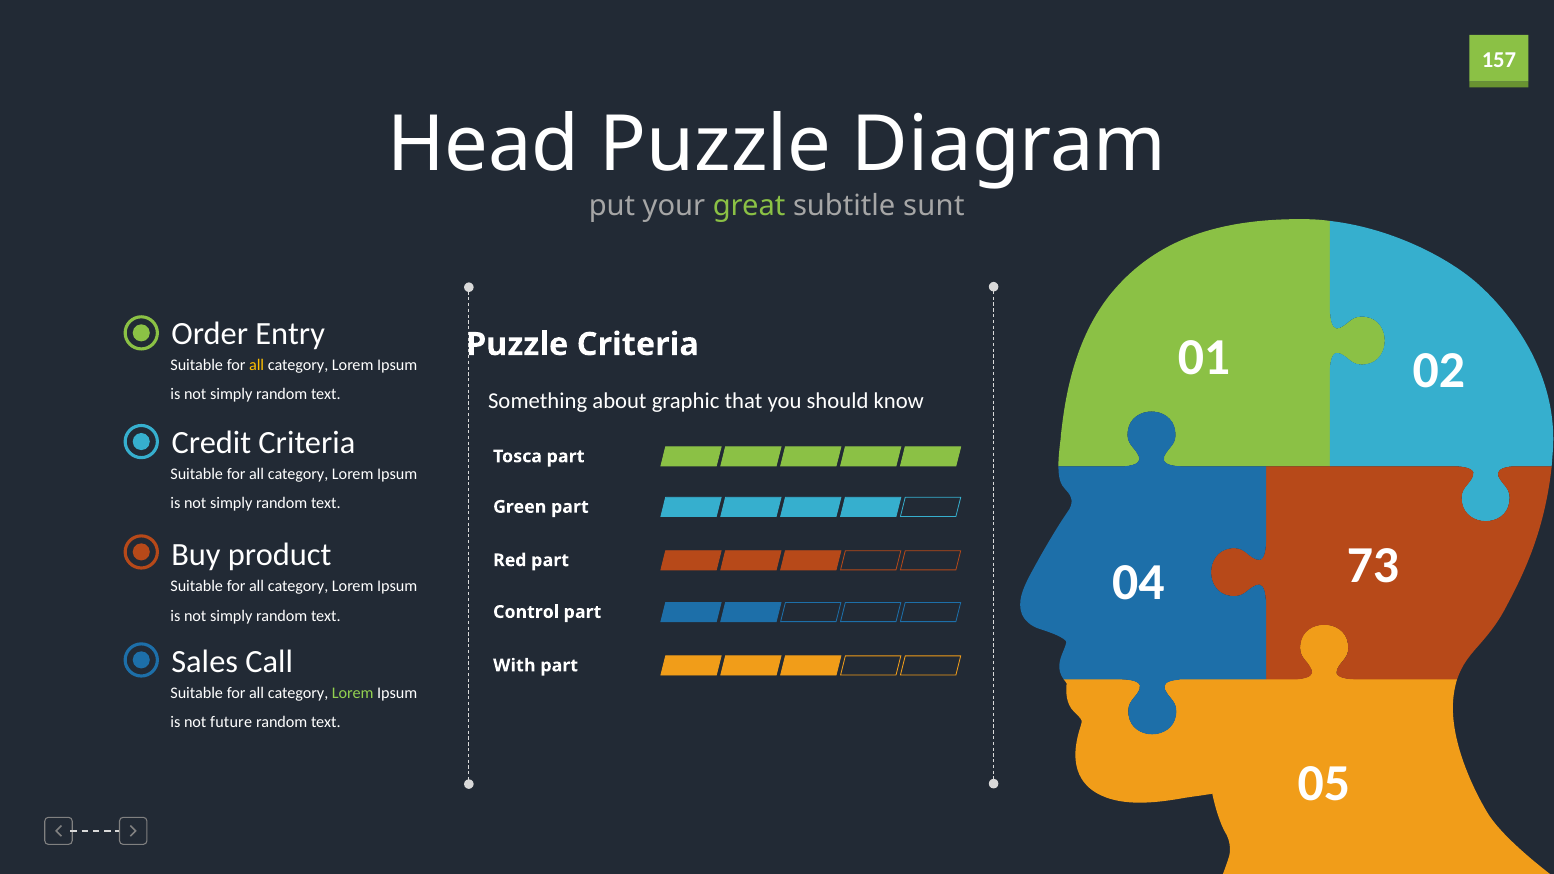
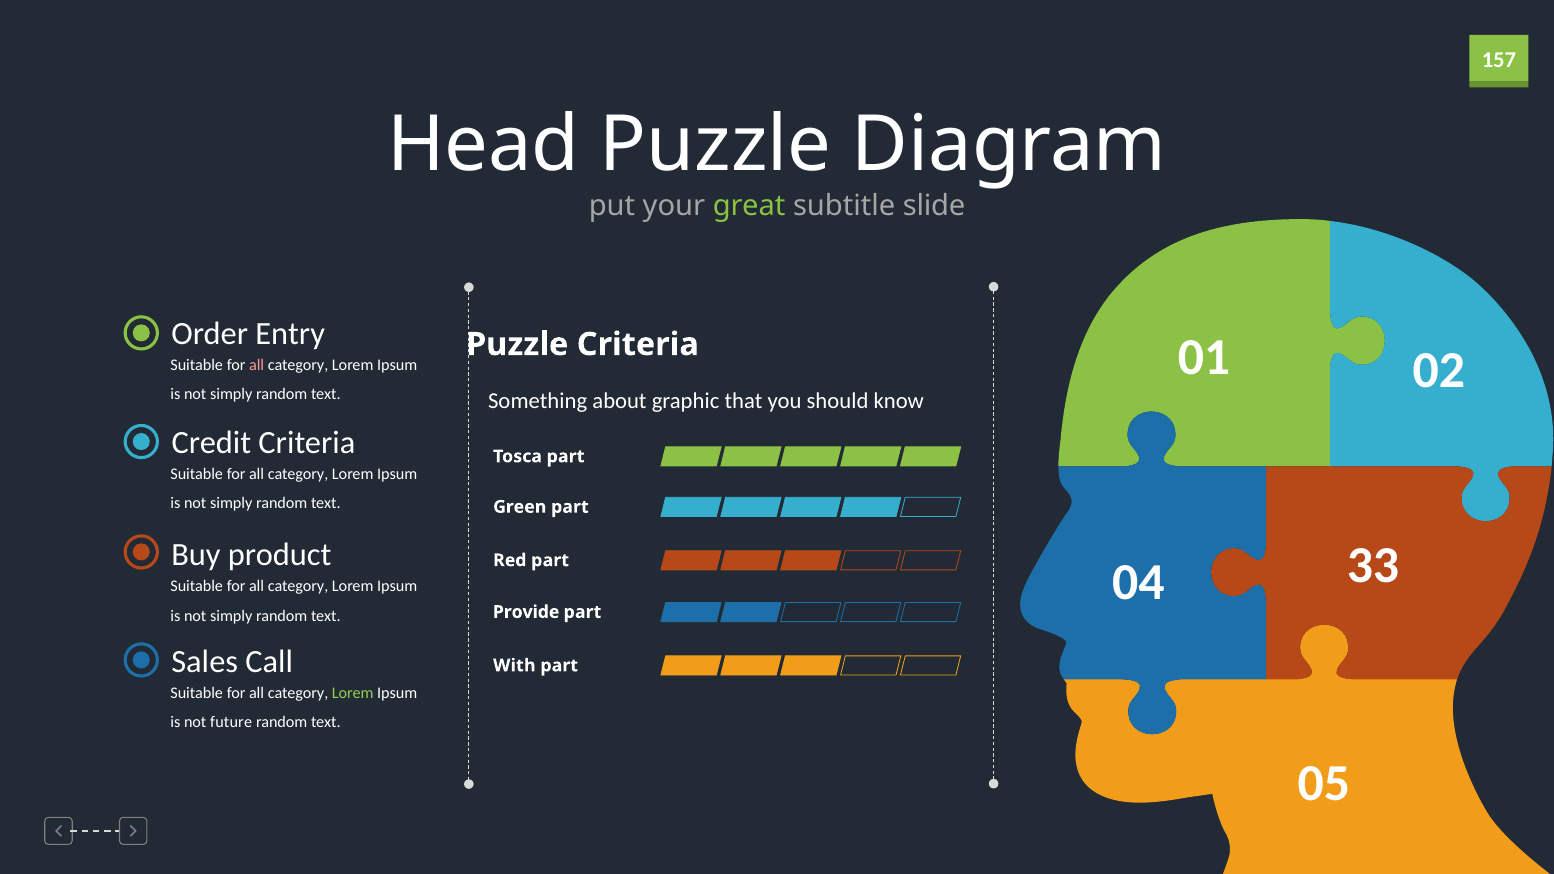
sunt: sunt -> slide (934, 206)
all colour: yellow -> pink (257, 365)
73: 73 -> 33 (1373, 566)
Control: Control -> Provide (526, 612)
